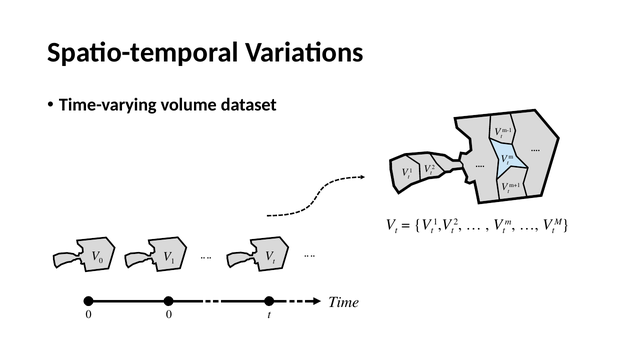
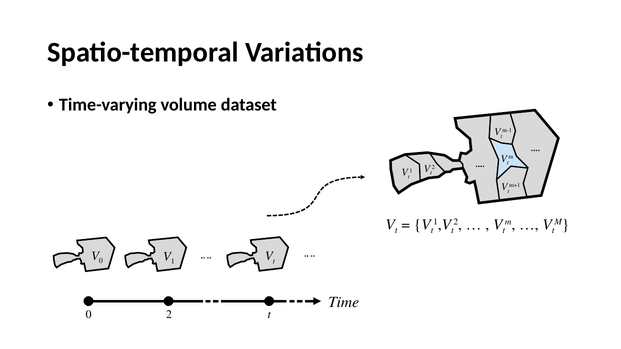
0 0: 0 -> 2 (169, 315)
